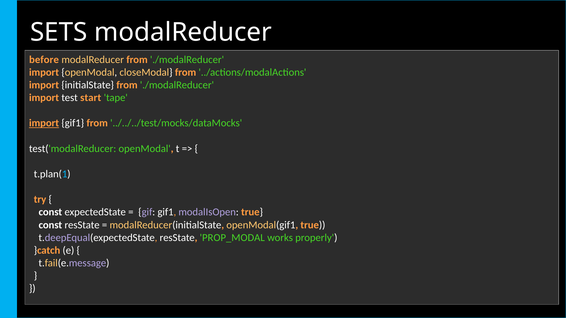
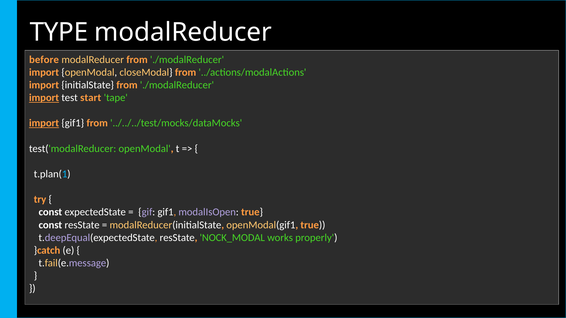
SETS: SETS -> TYPE (59, 32)
import underline: none -> present (44, 98)
PROP_MODAL: PROP_MODAL -> NOCK_MODAL (232, 238)
